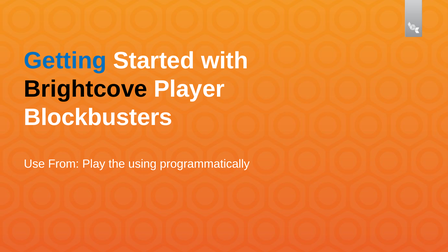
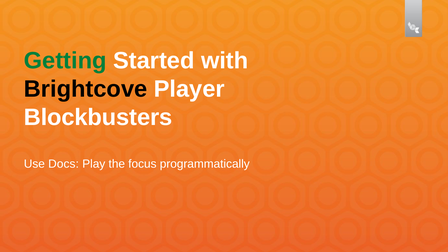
Getting colour: blue -> green (65, 61)
From: From -> Docs (64, 164)
using: using -> focus (142, 164)
